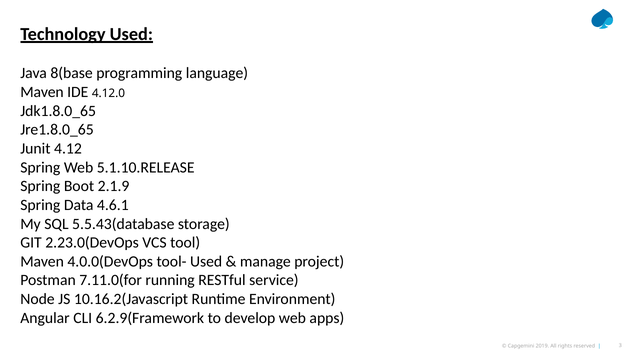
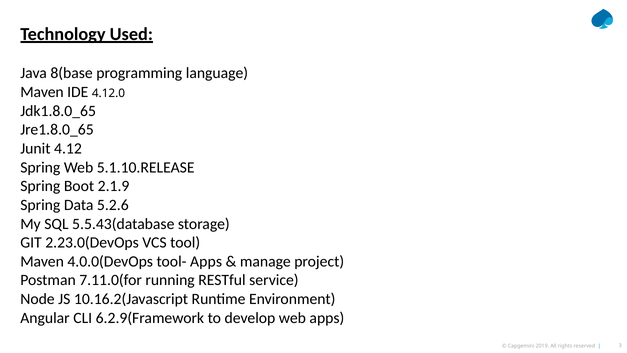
4.6.1: 4.6.1 -> 5.2.6 (113, 205)
tool- Used: Used -> Apps (206, 261)
